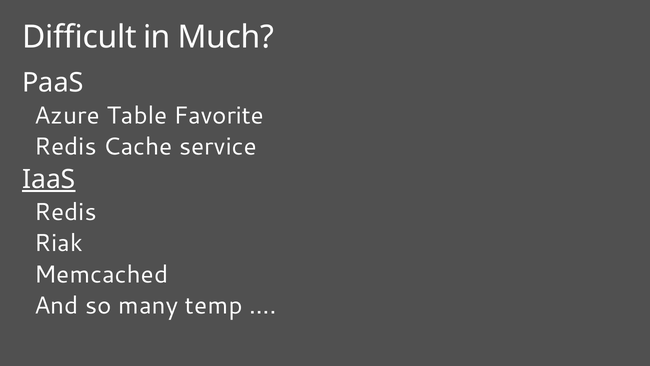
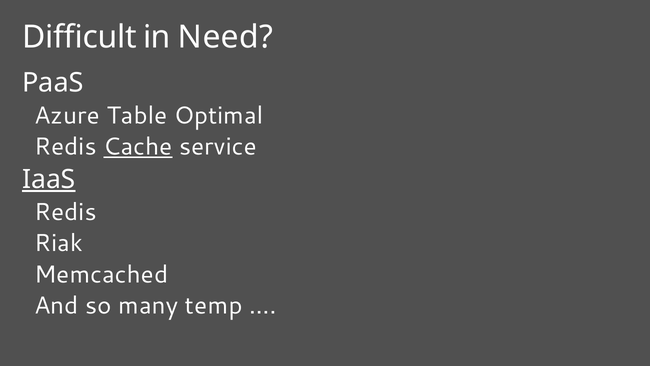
Much: Much -> Need (225, 37)
Favorite: Favorite -> Optimal (219, 115)
Cache underline: none -> present (138, 147)
